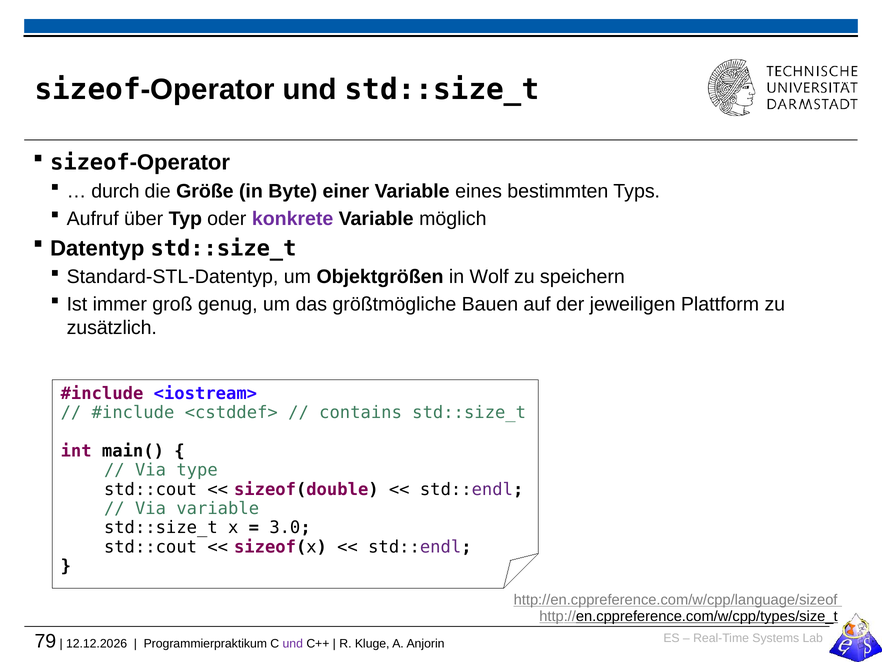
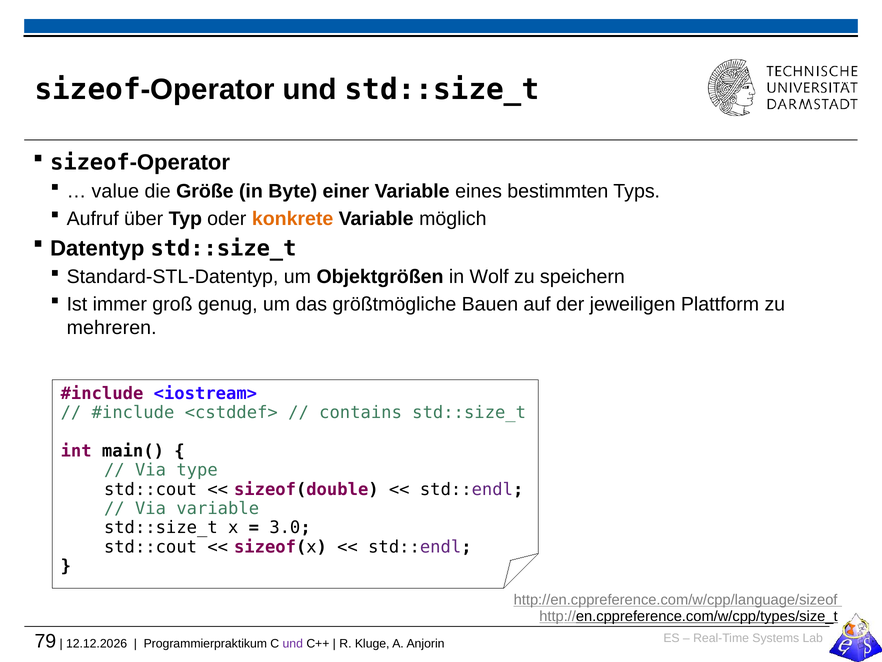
durch: durch -> value (115, 191)
konkrete colour: purple -> orange (293, 219)
zusätzlich: zusätzlich -> mehreren (112, 328)
